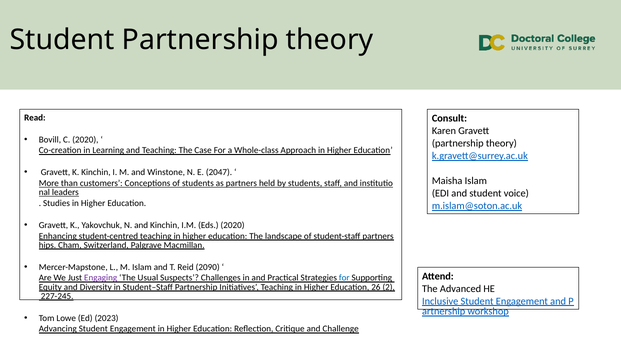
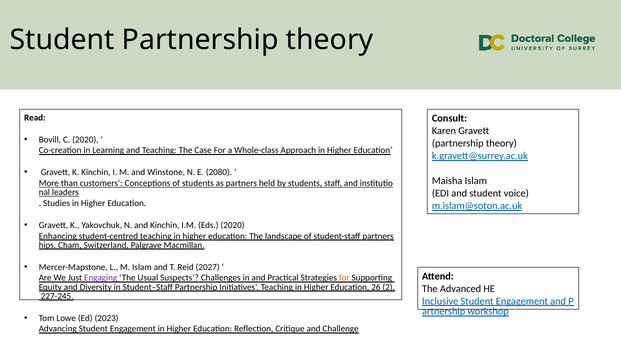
2047: 2047 -> 2080 (219, 172)
2090: 2090 -> 2027 (208, 267)
for colour: blue -> orange (344, 277)
